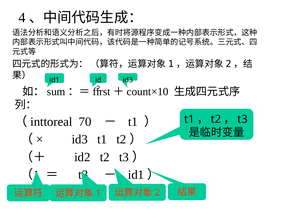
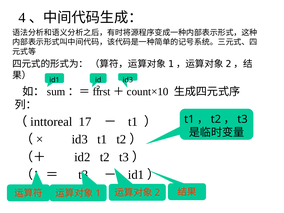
70: 70 -> 17 (85, 122)
